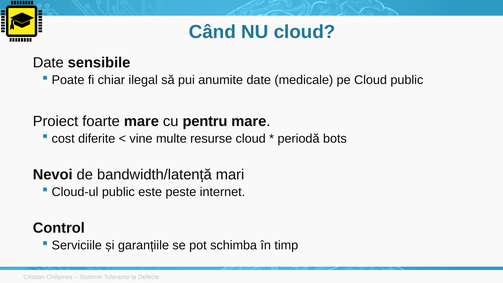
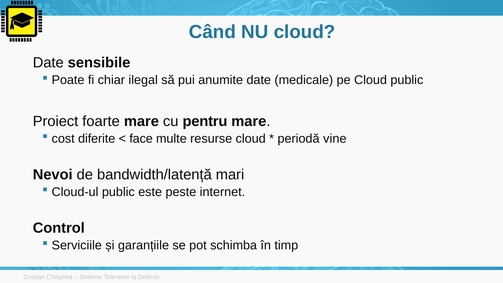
vine: vine -> face (141, 138)
bots: bots -> vine (335, 138)
